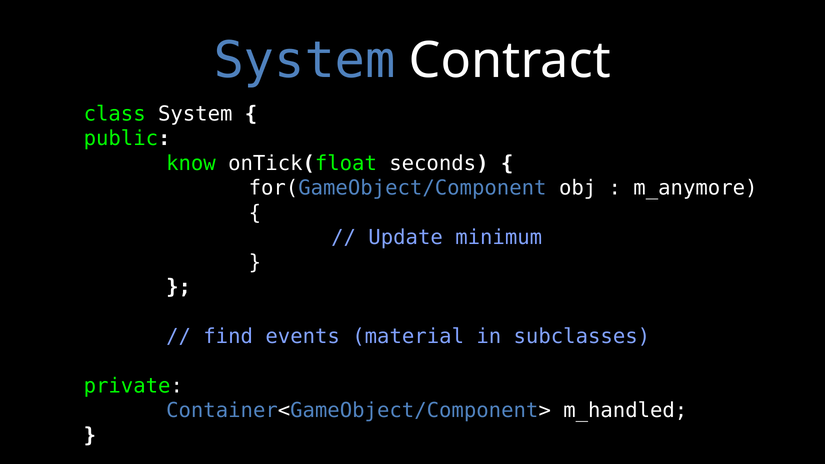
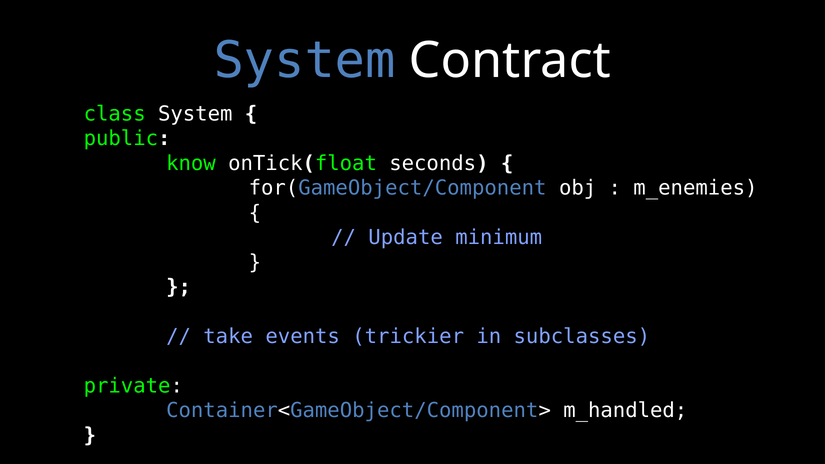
m_anymore: m_anymore -> m_enemies (695, 188)
find: find -> take (228, 337)
material: material -> trickier (408, 337)
